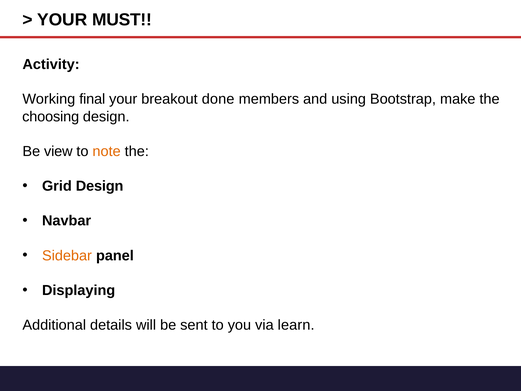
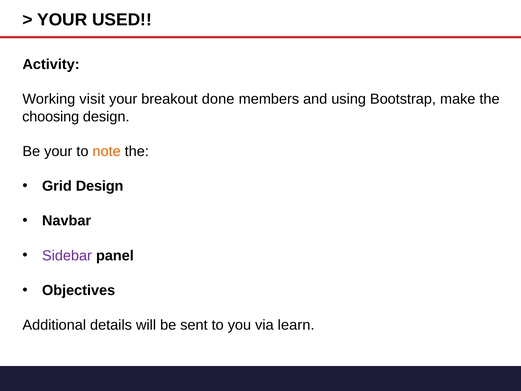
MUST: MUST -> USED (122, 20)
final: final -> visit (92, 99)
Be view: view -> your (58, 151)
Sidebar colour: orange -> purple (67, 255)
Displaying: Displaying -> Objectives (79, 290)
